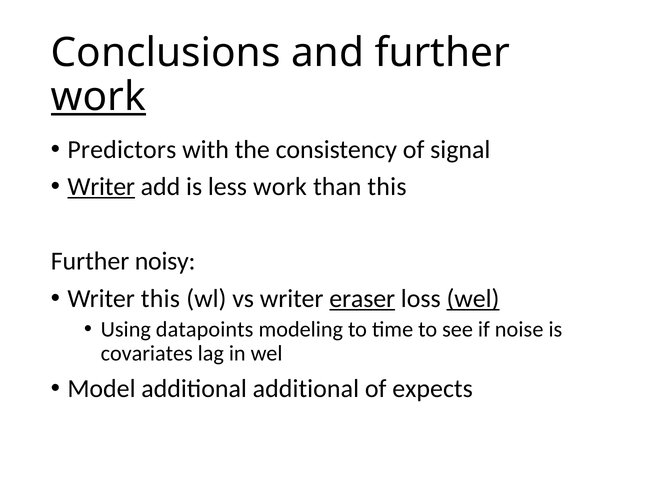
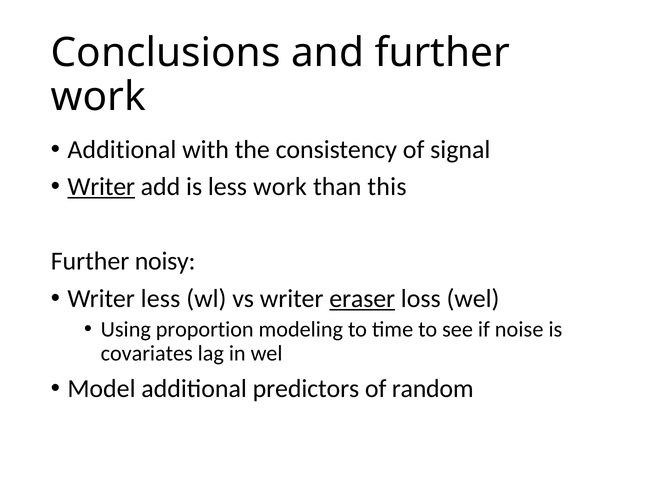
work underline: present -> none (98, 97)
Predictors: Predictors -> Additional (122, 149)
Writer this: this -> less (160, 298)
wel underline: present -> none (473, 298)
datapoints: datapoints -> proportion (205, 329)
additional additional: additional -> predictors (306, 388)
expects: expects -> random (433, 388)
